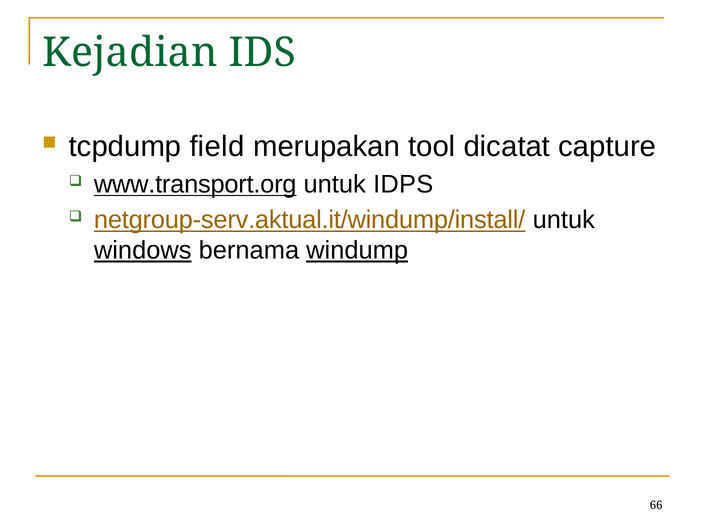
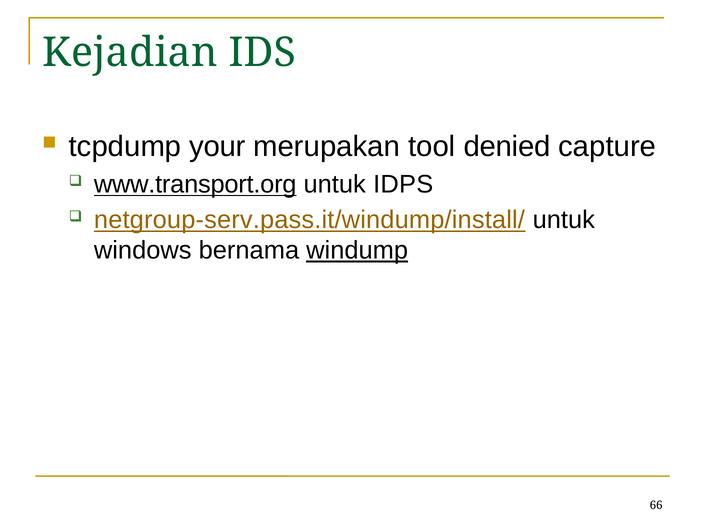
field: field -> your (217, 147)
dicatat: dicatat -> denied (507, 147)
netgroup-serv.aktual.it/windump/install/: netgroup-serv.aktual.it/windump/install/ -> netgroup-serv.pass.it/windump/install/ (309, 220)
windows underline: present -> none (143, 250)
